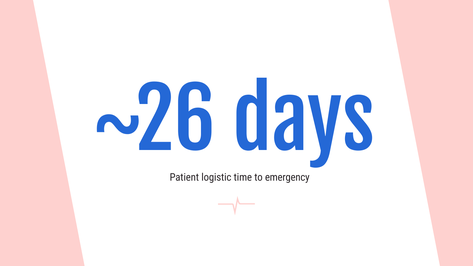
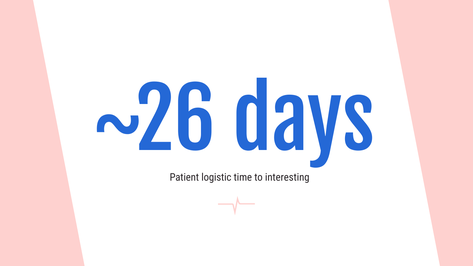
emergency: emergency -> interesting (287, 178)
